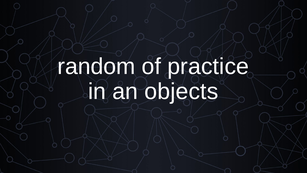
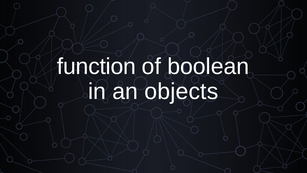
random: random -> function (96, 66)
practice: practice -> boolean (208, 66)
